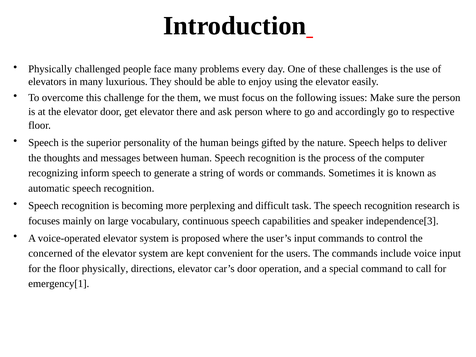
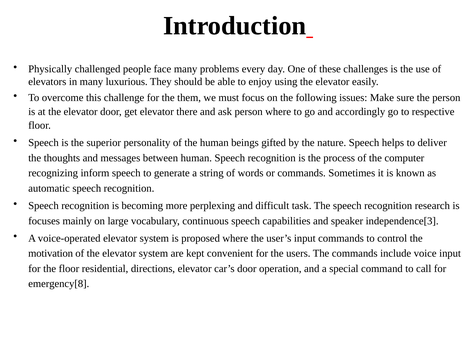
concerned: concerned -> motivation (51, 253)
floor physically: physically -> residential (105, 269)
emergency[1: emergency[1 -> emergency[8 (59, 284)
